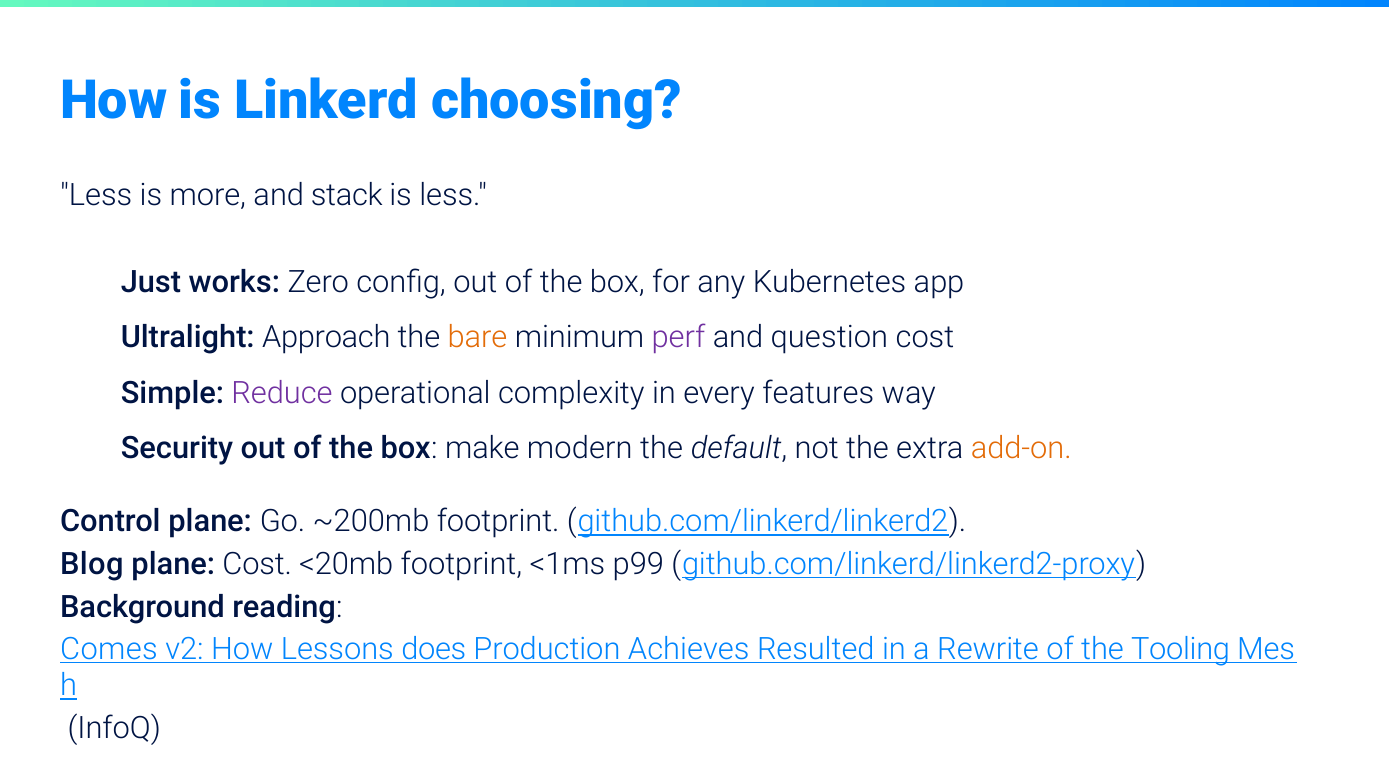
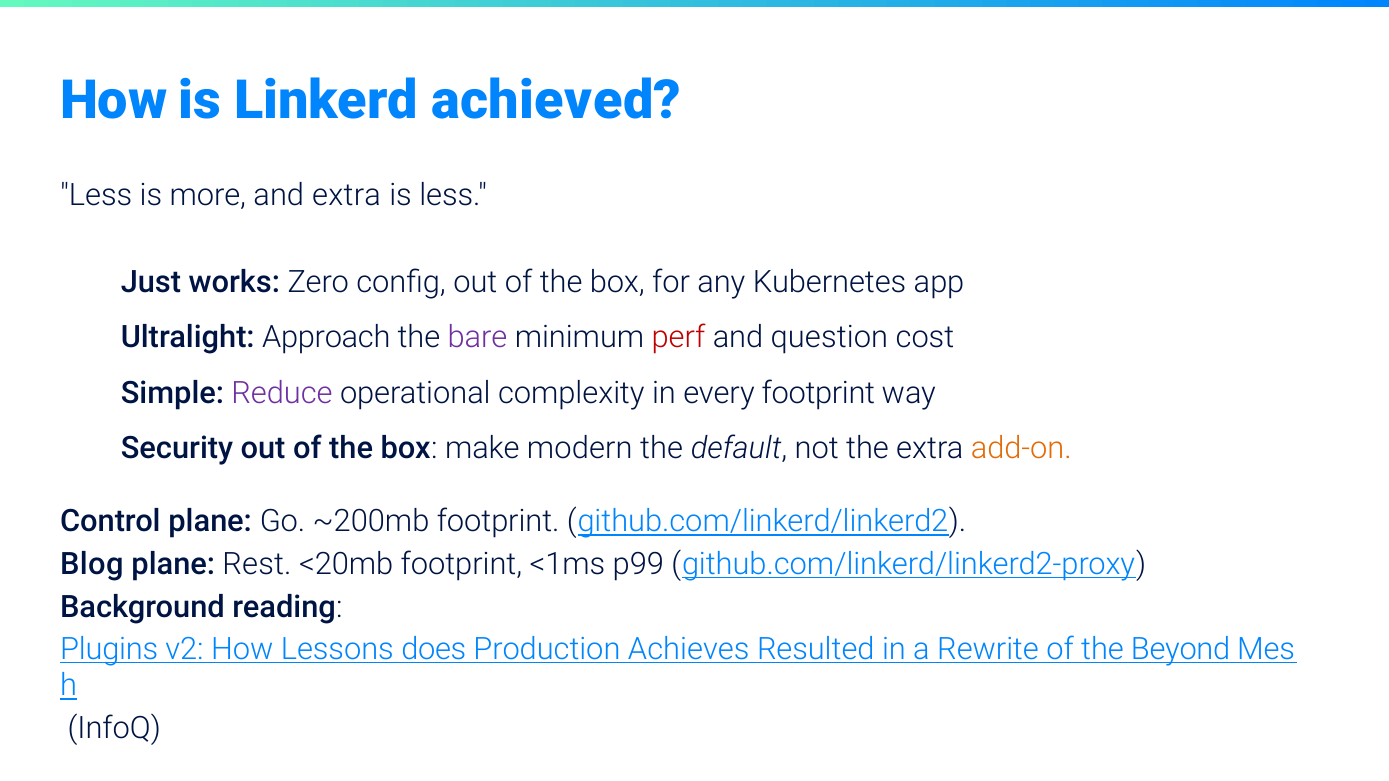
choosing: choosing -> achieved (556, 100)
and stack: stack -> extra (347, 196)
bare colour: orange -> purple (478, 338)
perf colour: purple -> red (678, 338)
every features: features -> footprint (818, 393)
plane Cost: Cost -> Rest (257, 565)
Comes: Comes -> Plugins (109, 650)
Tooling: Tooling -> Beyond (1181, 650)
